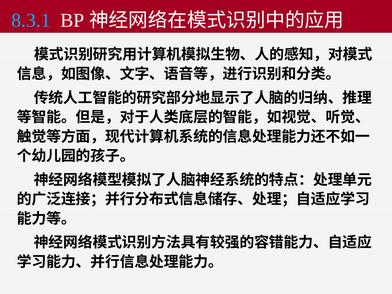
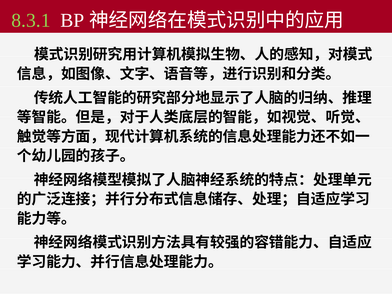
8.3.1 colour: light blue -> light green (31, 20)
